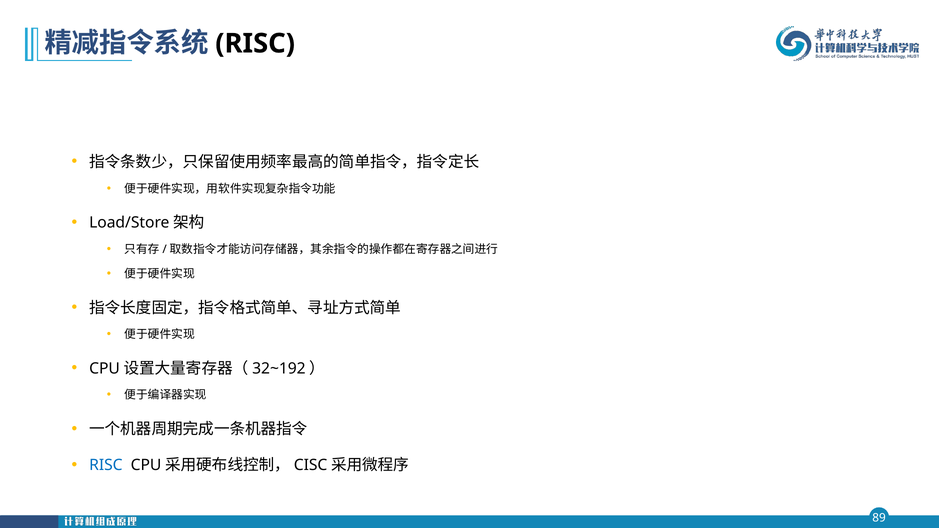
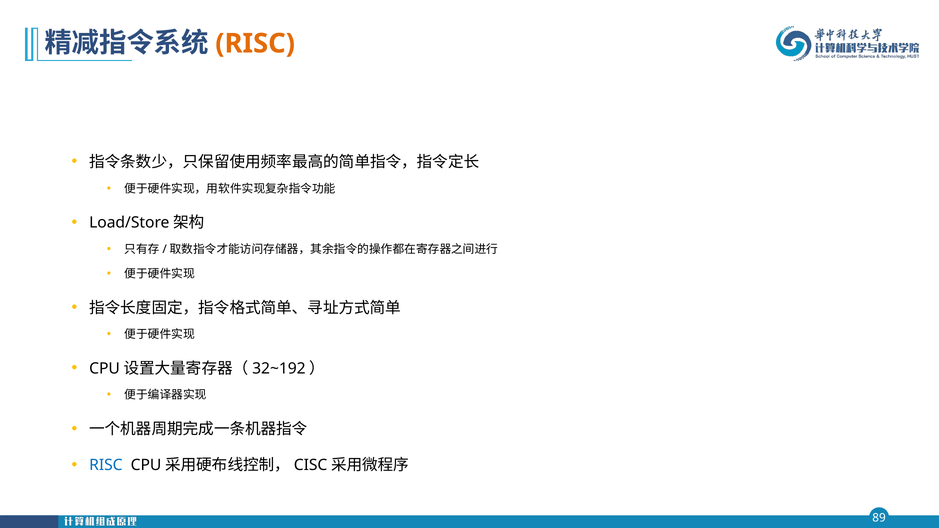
RISC colour: black -> orange (255, 43)
